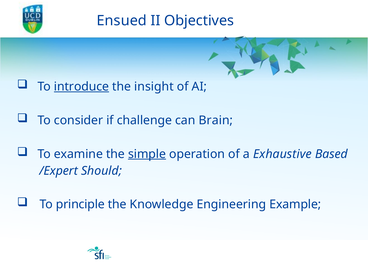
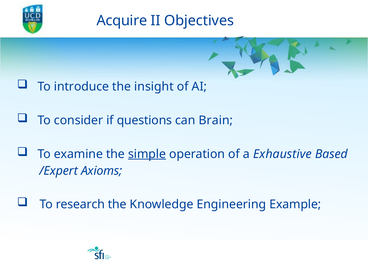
Ensued: Ensued -> Acquire (122, 21)
introduce underline: present -> none (82, 87)
challenge: challenge -> questions (144, 120)
Should: Should -> Axioms (102, 171)
principle: principle -> research (80, 204)
